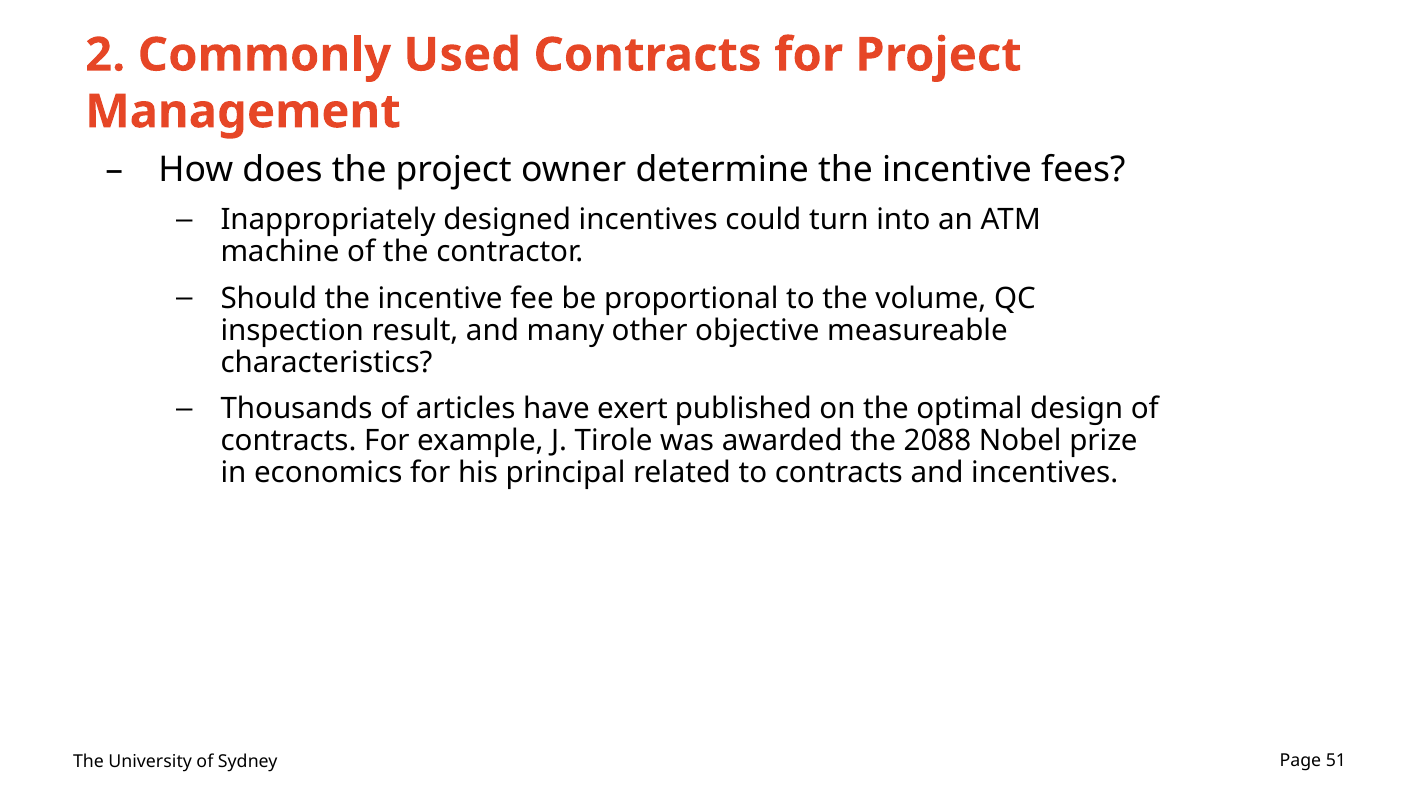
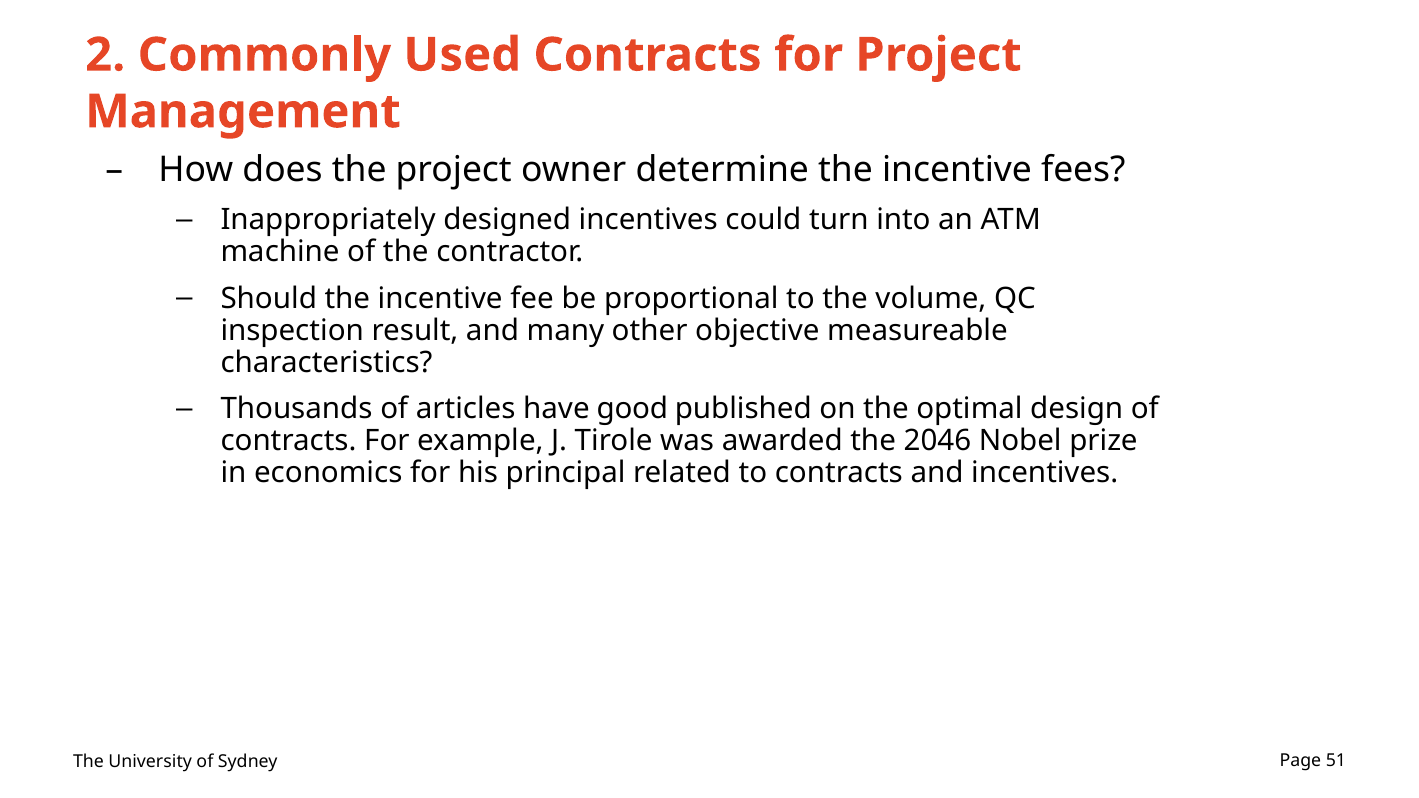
exert: exert -> good (632, 409)
2088: 2088 -> 2046 (937, 441)
